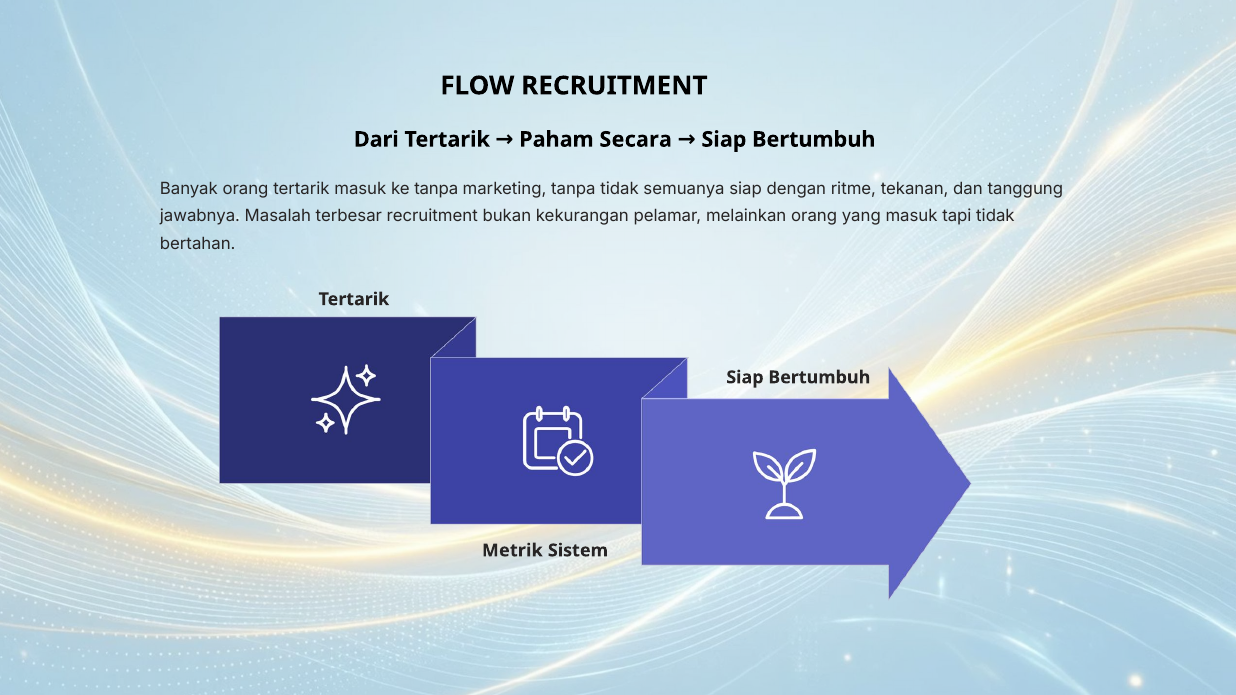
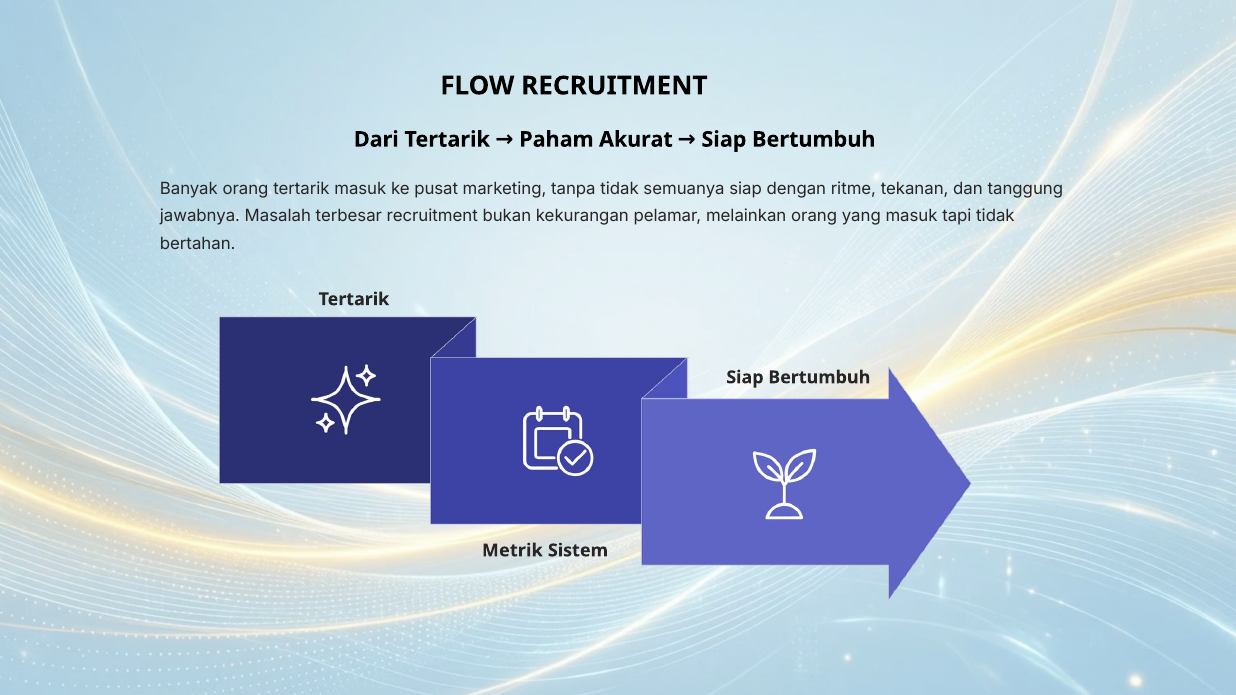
Secara: Secara -> Akurat (636, 140)
ke tanpa: tanpa -> pusat (436, 189)
